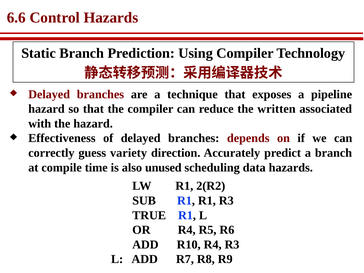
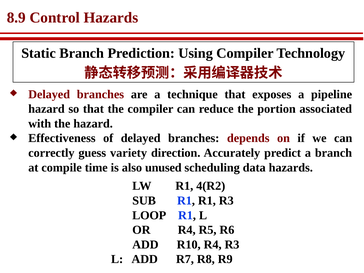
6.6: 6.6 -> 8.9 (16, 18)
written: written -> portion (277, 109)
2(R2: 2(R2 -> 4(R2 (211, 186)
TRUE: TRUE -> LOOP (149, 215)
